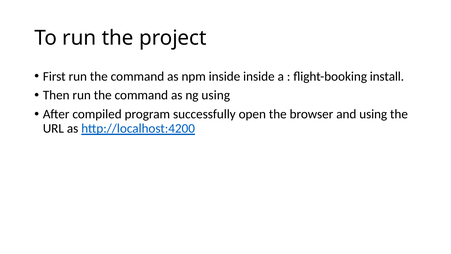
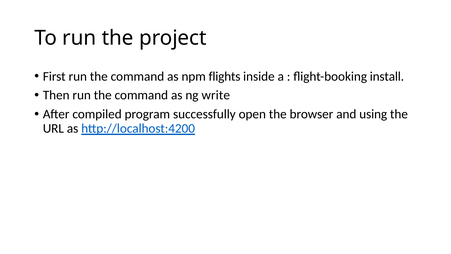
npm inside: inside -> flights (225, 76)
ng using: using -> write (216, 95)
